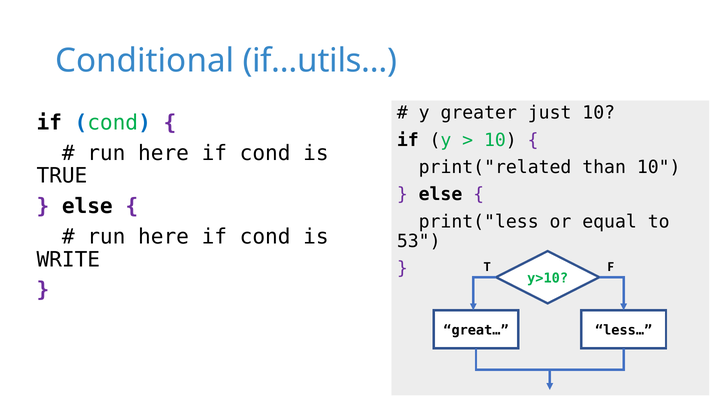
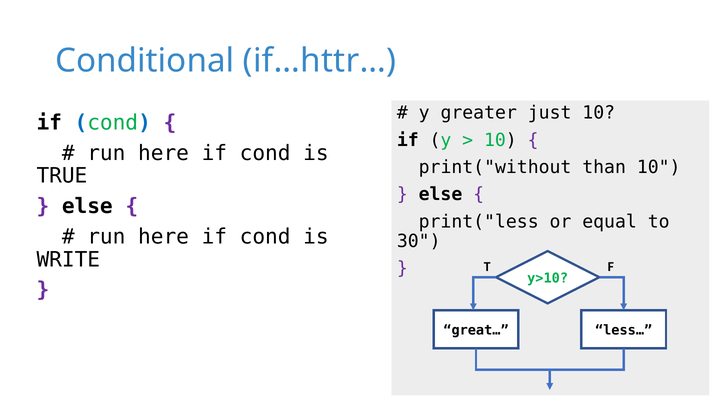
if…utils…: if…utils… -> if…httr… (320, 61)
print("related: print("related -> print("without (495, 167)
53: 53 -> 30 (419, 241)
